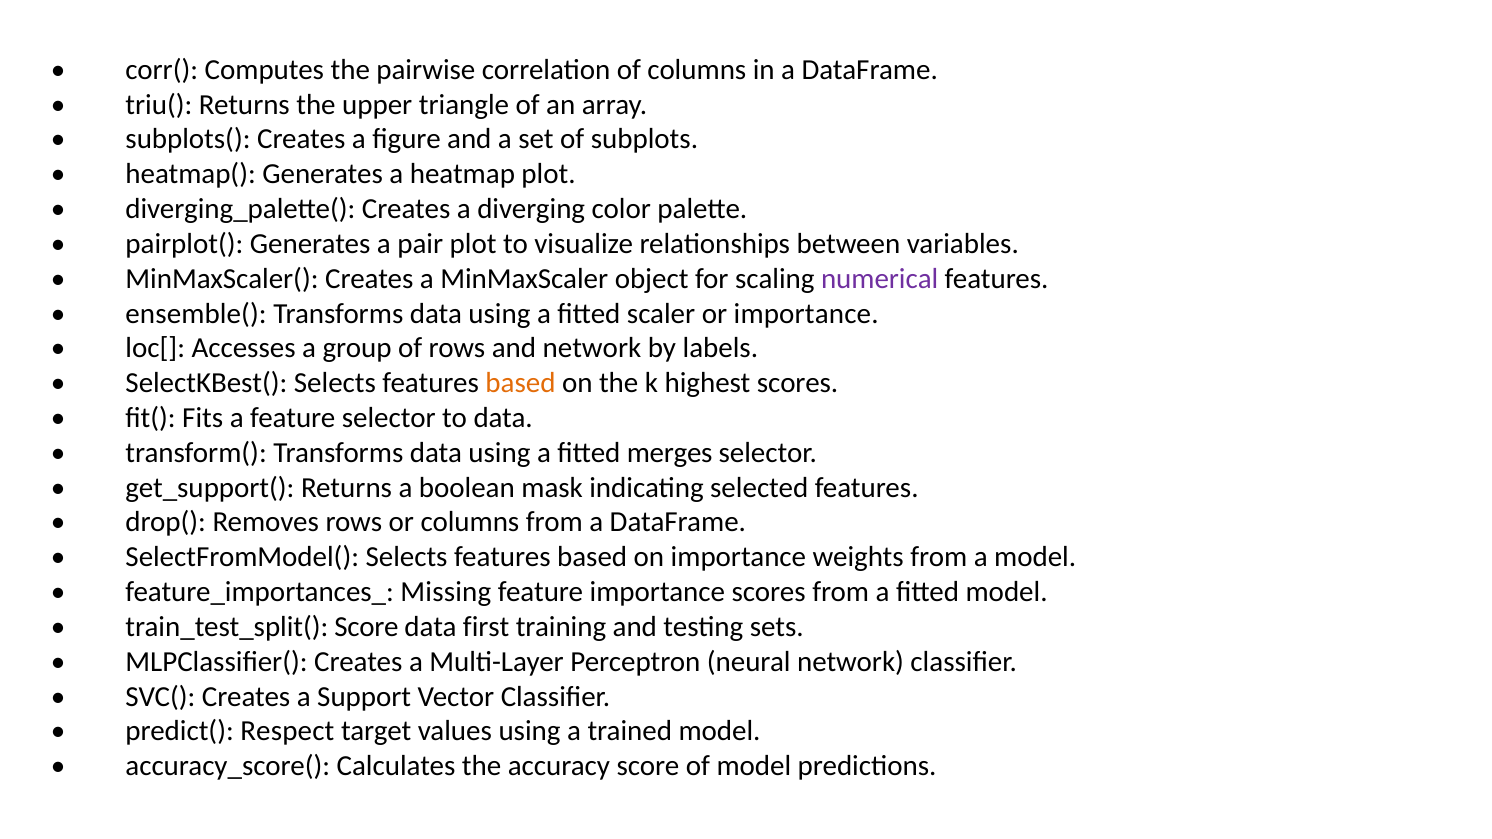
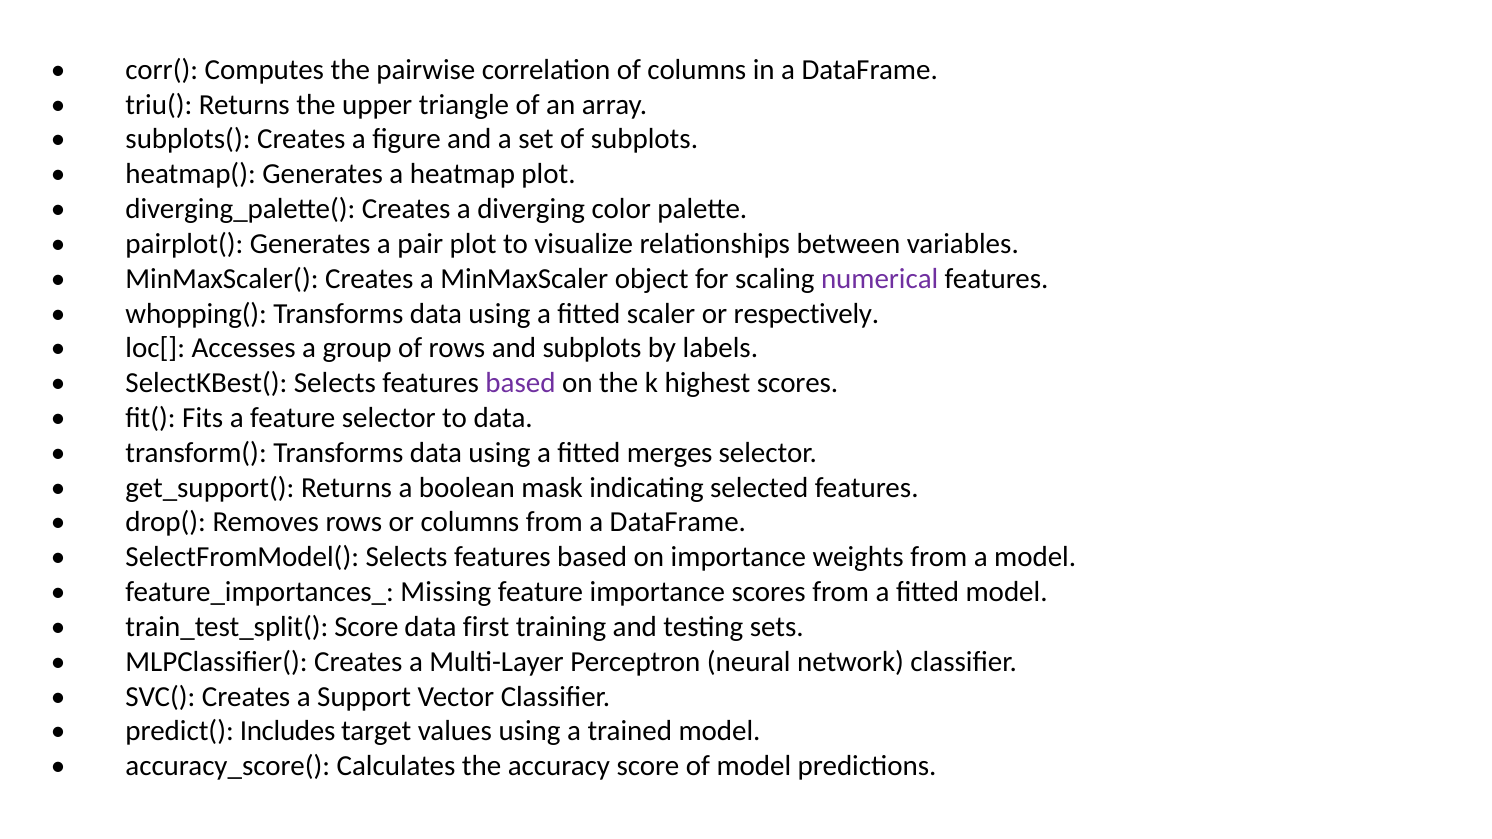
ensemble(: ensemble( -> whopping( (196, 314)
or importance: importance -> respectively (806, 314)
and network: network -> subplots (592, 348)
based colour: orange -> purple (520, 383)
Respect: Respect -> Includes (288, 732)
